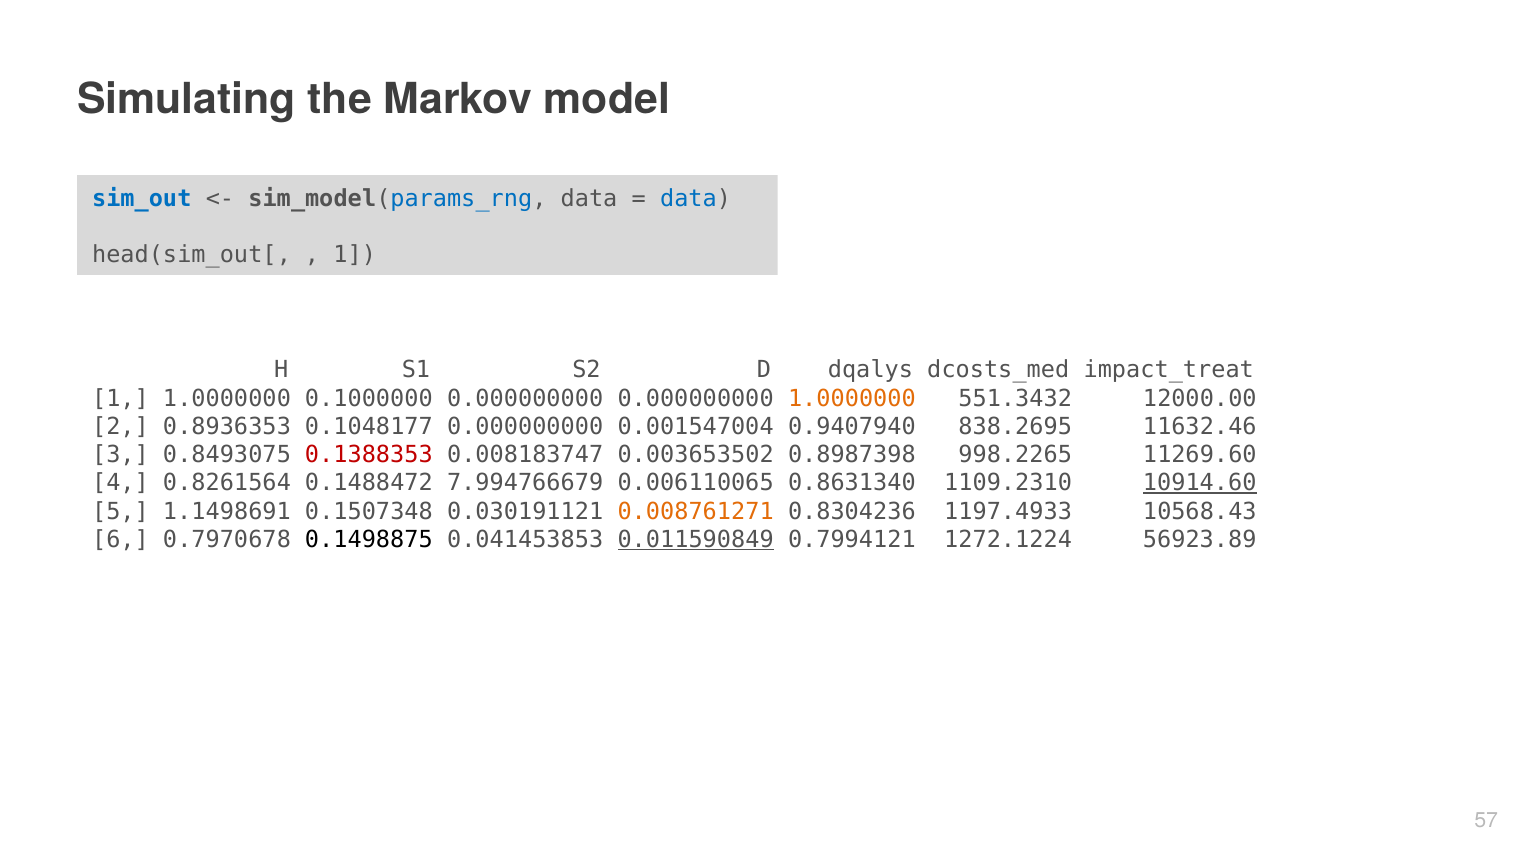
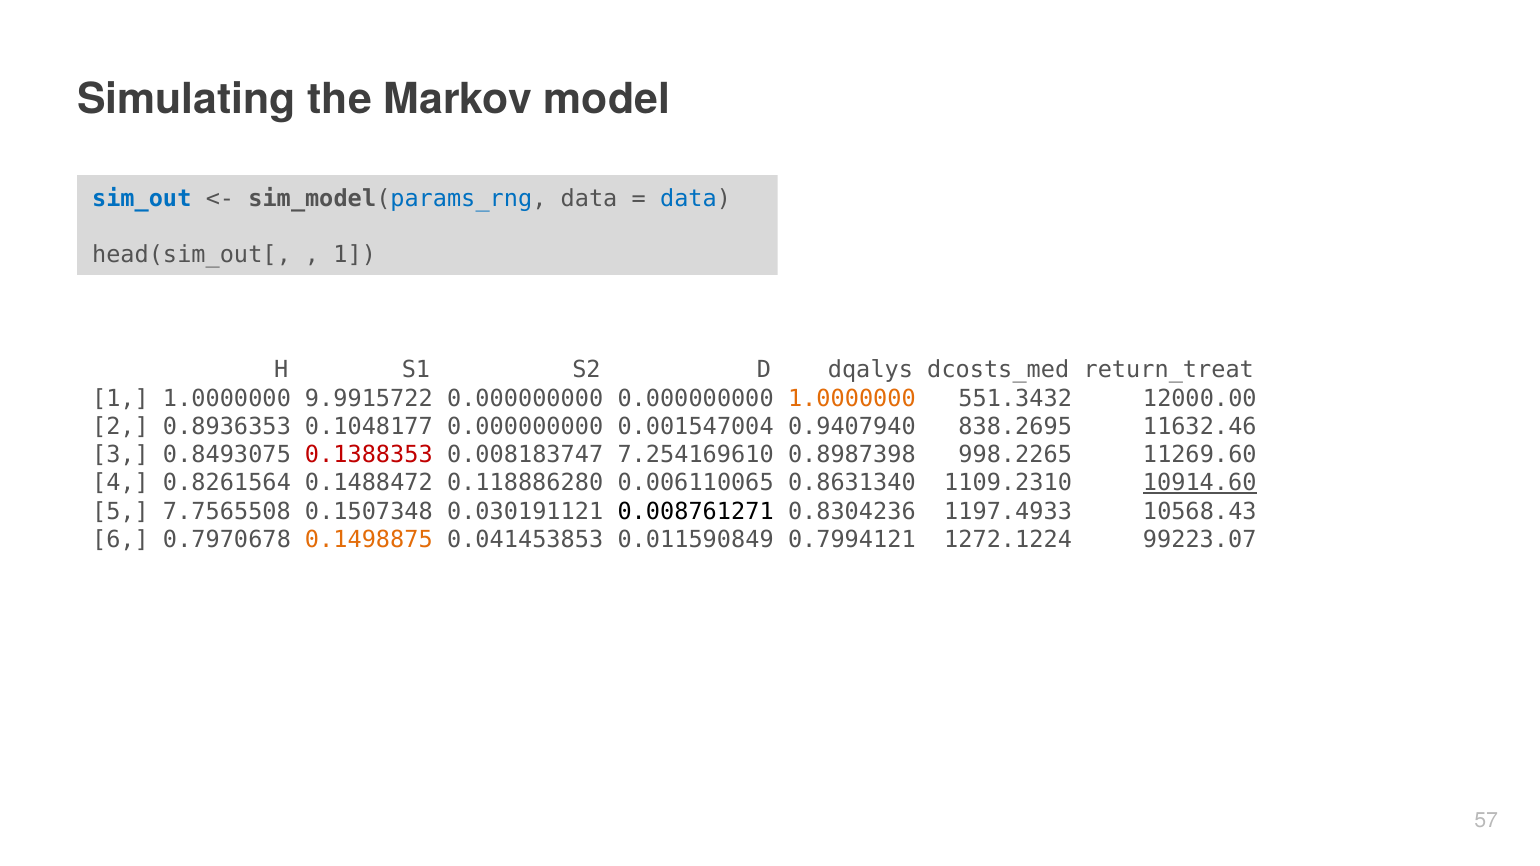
impact_treat: impact_treat -> return_treat (1169, 370)
0.1000000: 0.1000000 -> 9.9915722 (369, 398)
0.003653502: 0.003653502 -> 7.254169610 (696, 455)
7.994766679: 7.994766679 -> 0.118886280 (525, 483)
1.1498691: 1.1498691 -> 7.7565508 (227, 511)
0.008761271 colour: orange -> black (696, 511)
0.1498875 colour: black -> orange (369, 540)
0.011590849 underline: present -> none (696, 540)
56923.89: 56923.89 -> 99223.07 (1200, 540)
